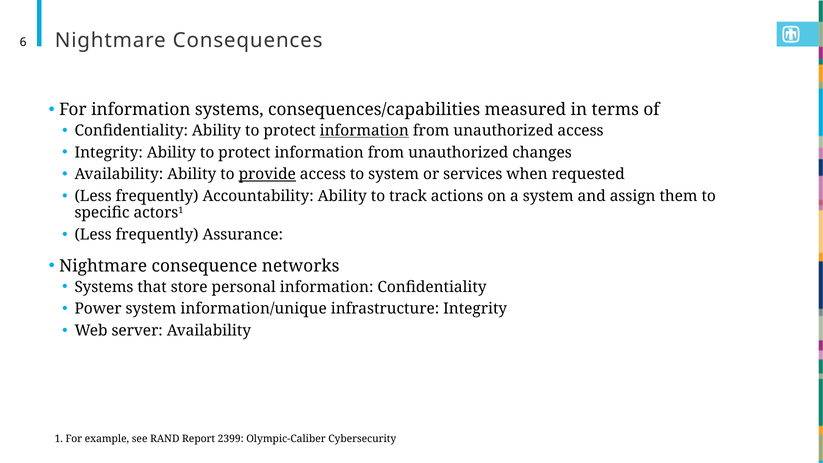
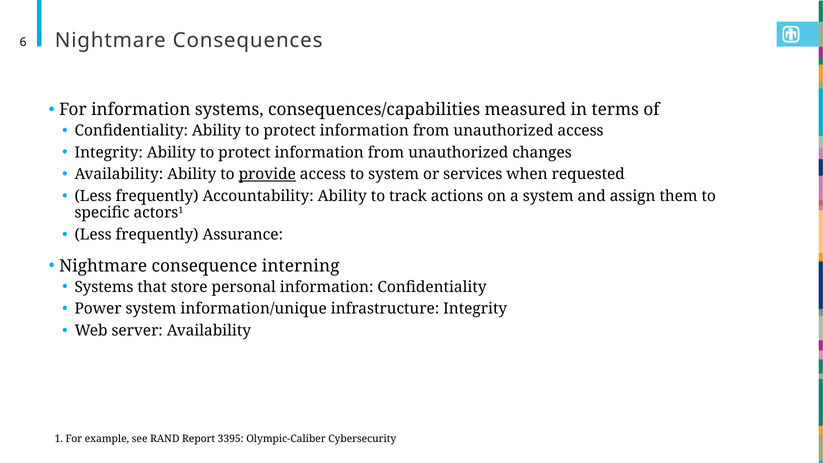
information underline: present -> none (364, 131)
networks: networks -> interning (301, 266)
2399: 2399 -> 3395 (231, 439)
